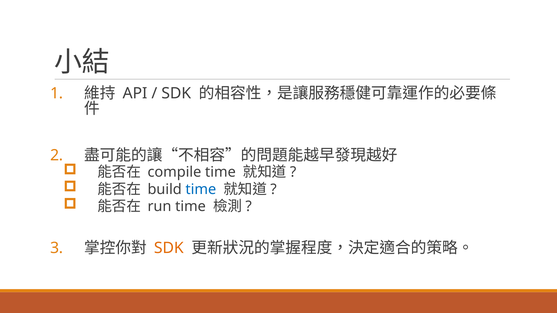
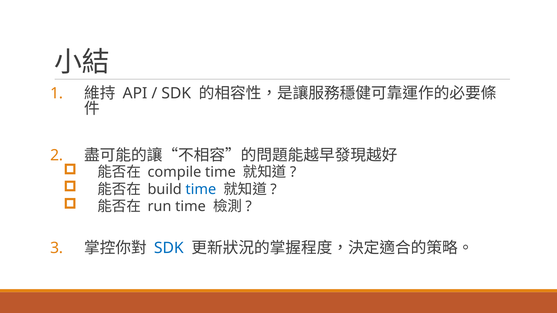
SDK colour: orange -> blue (169, 248)
